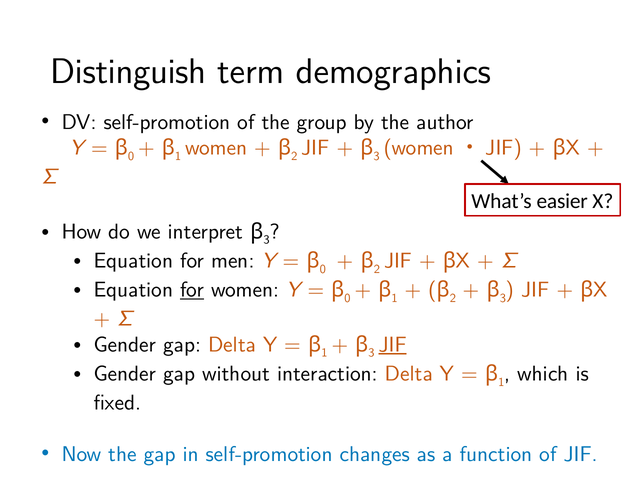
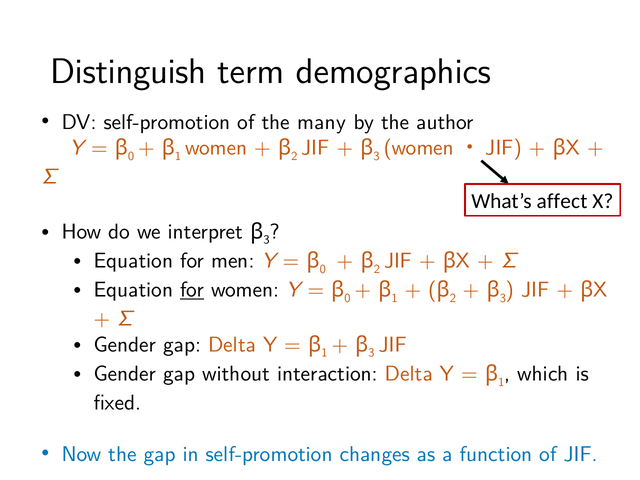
group: group -> many (322, 122)
easier: easier -> affect (562, 201)
JIF underline: present -> none (393, 345)
